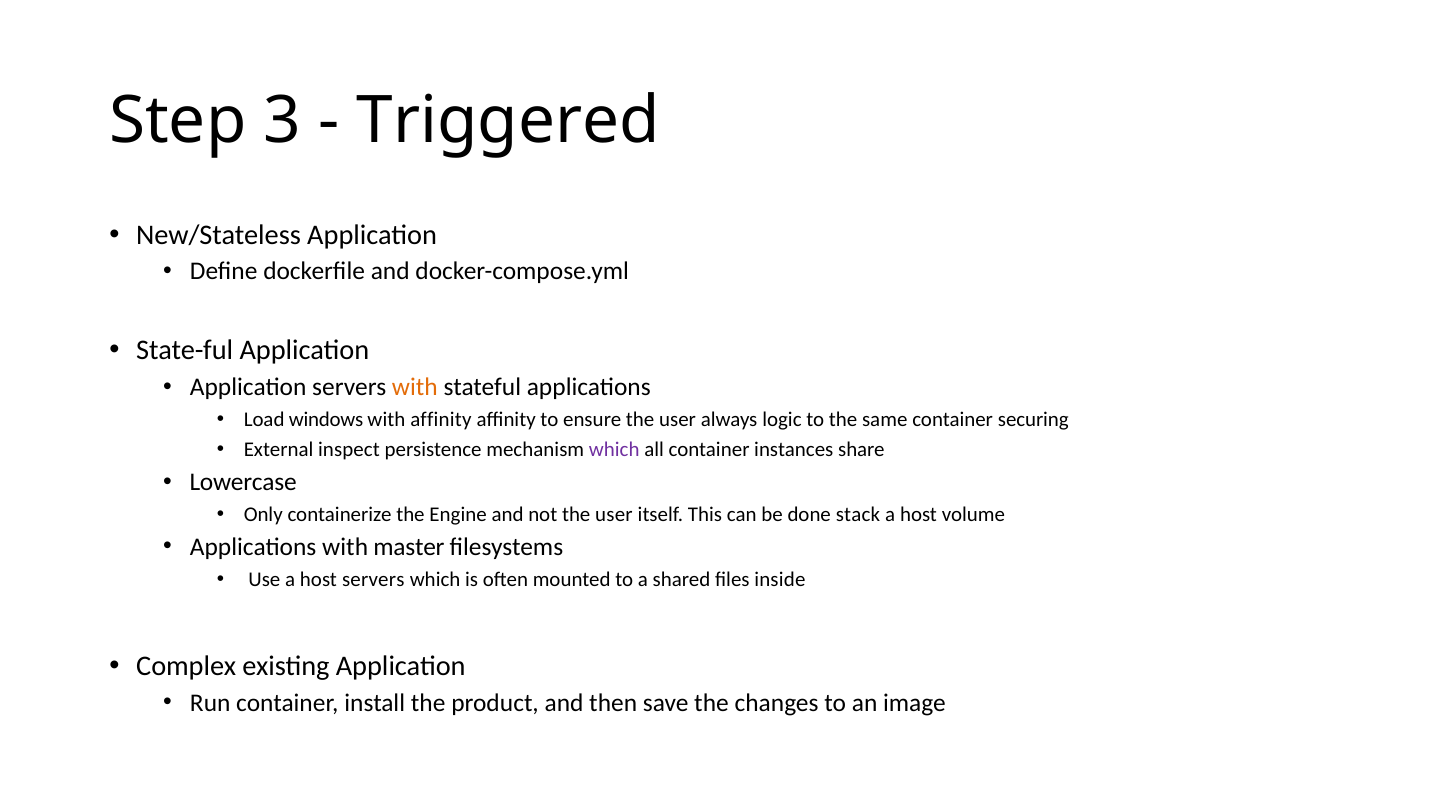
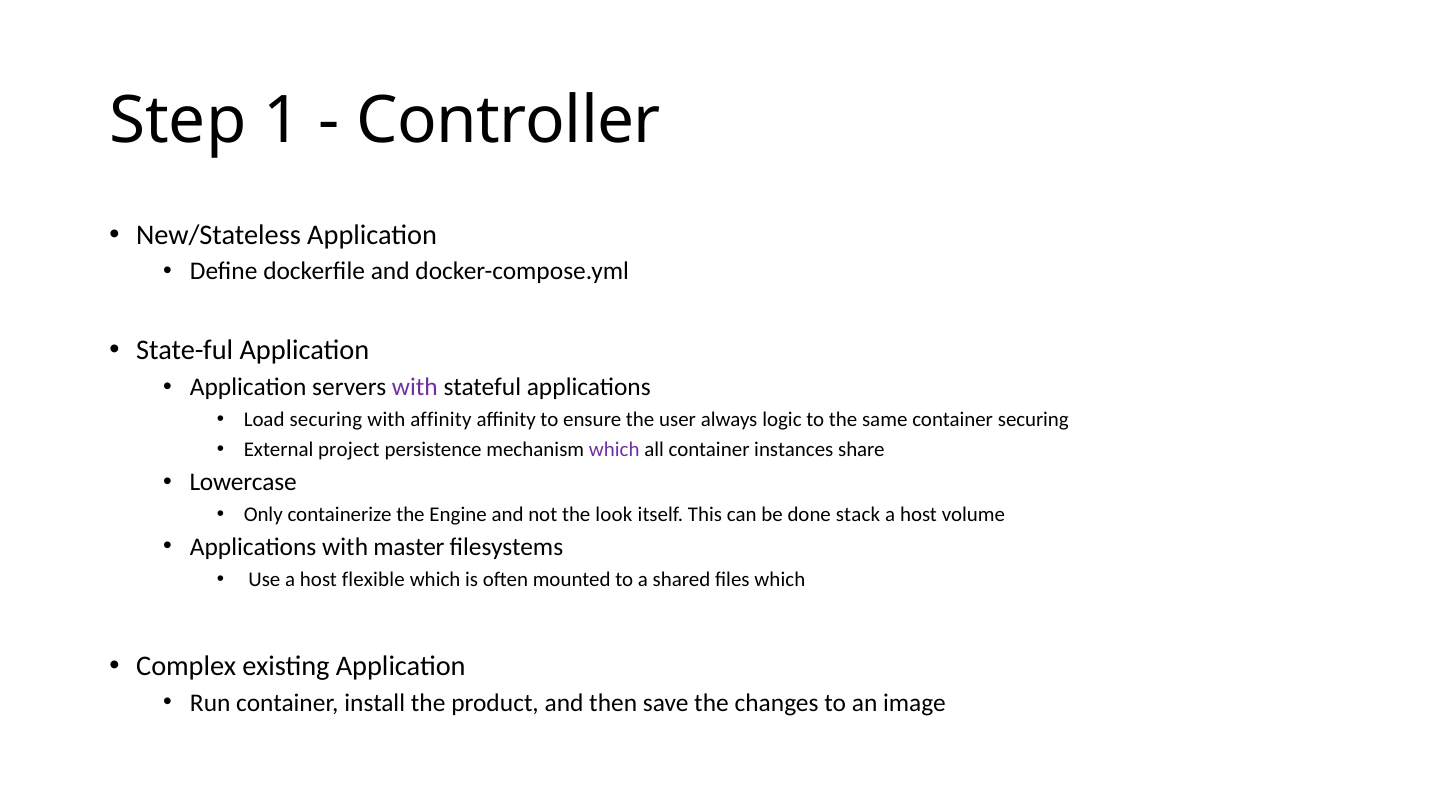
3: 3 -> 1 (282, 120)
Triggered: Triggered -> Controller (509, 120)
with colour: orange -> purple (415, 387)
Load windows: windows -> securing (326, 420)
inspect: inspect -> project (349, 450)
not the user: user -> look (614, 515)
host servers: servers -> flexible (373, 580)
files inside: inside -> which (780, 580)
